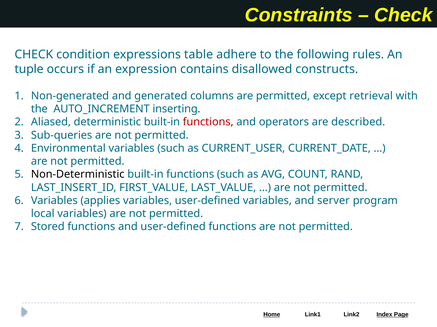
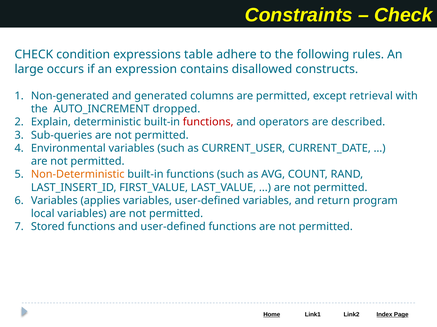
tuple: tuple -> large (29, 69)
inserting: inserting -> dropped (176, 109)
Aliased: Aliased -> Explain (51, 122)
Non-Deterministic colour: black -> orange (78, 175)
server: server -> return (334, 201)
